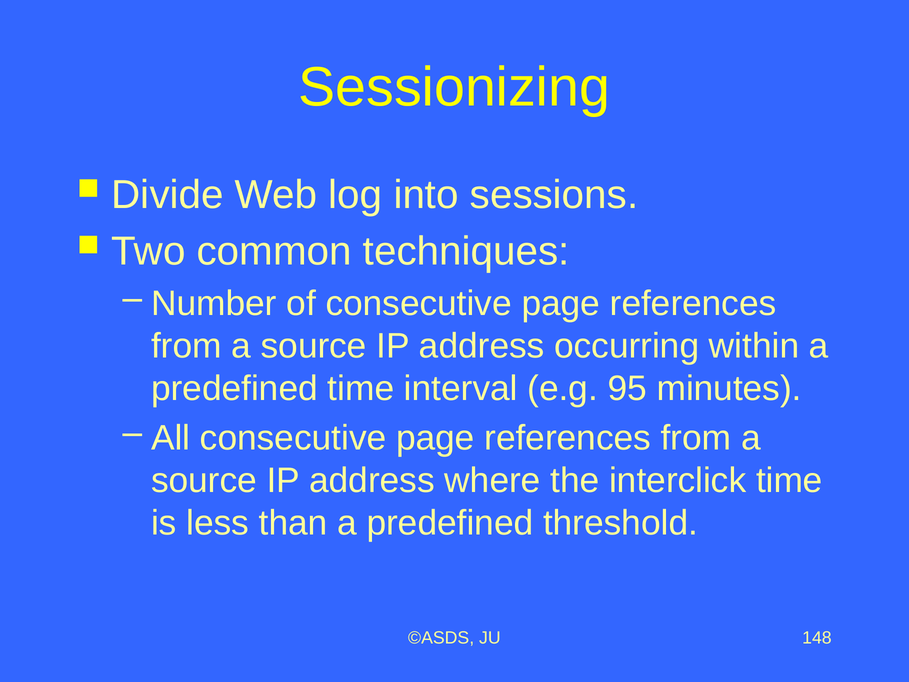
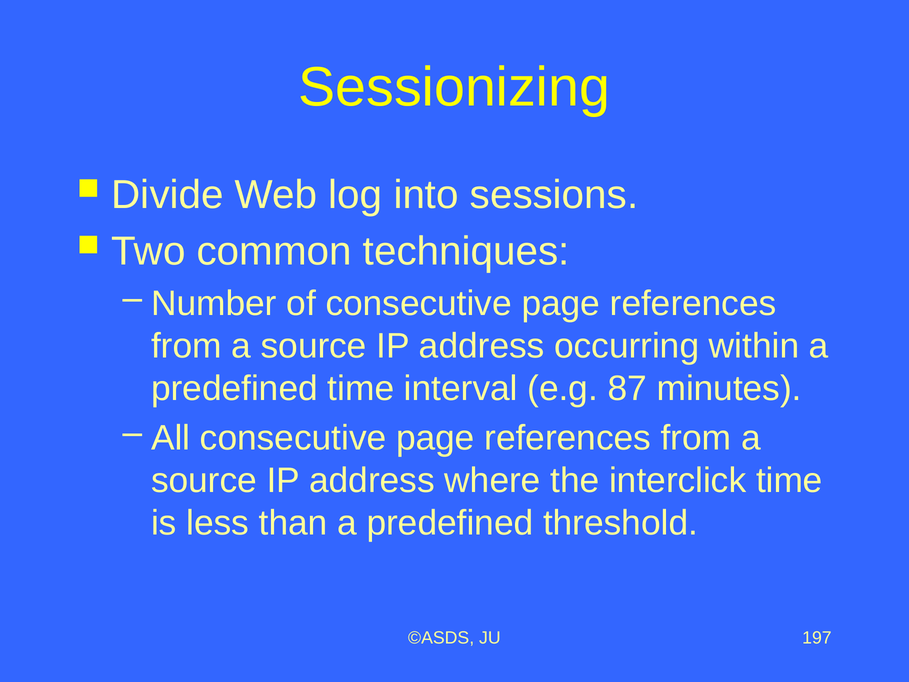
95: 95 -> 87 (627, 388)
148: 148 -> 197 (817, 638)
